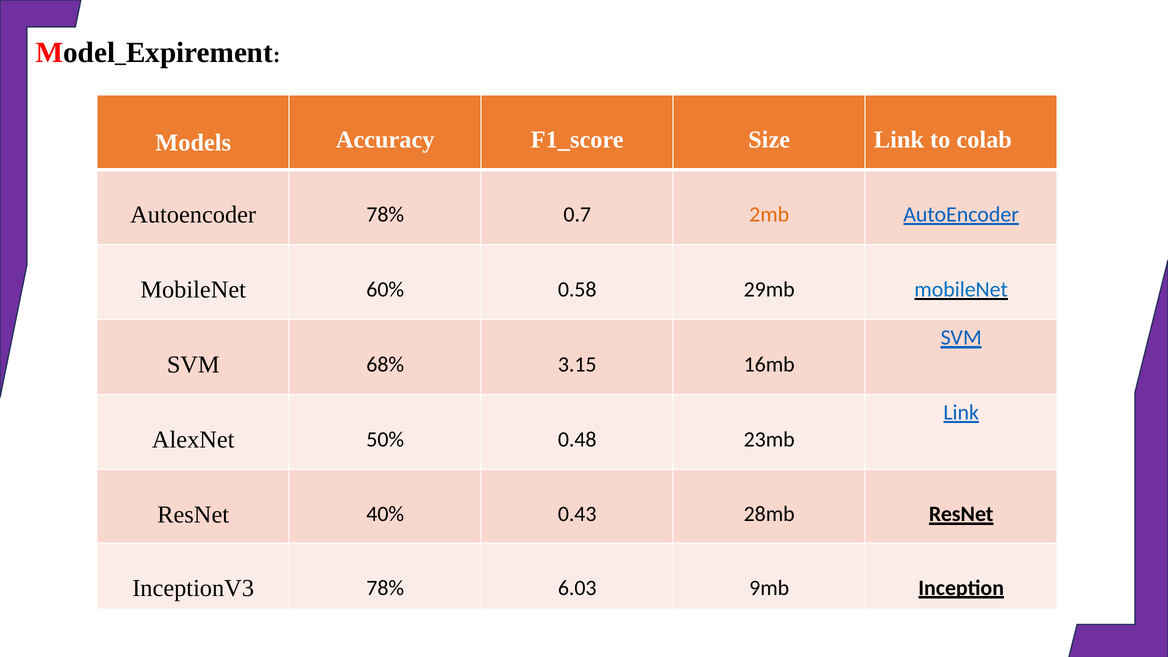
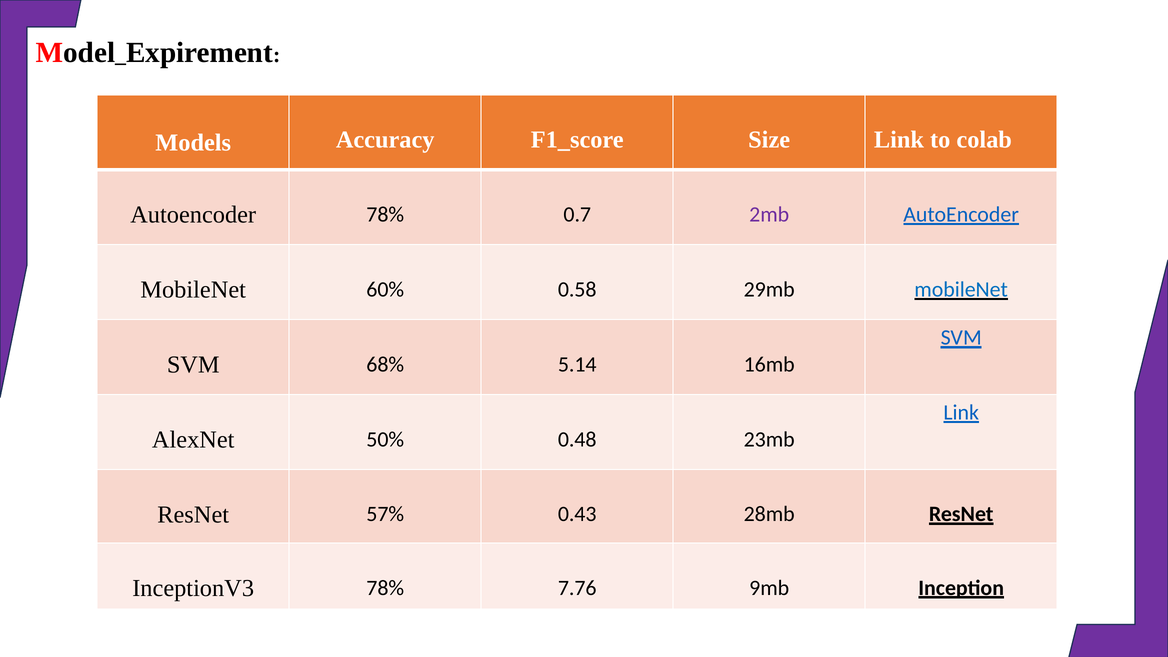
2mb colour: orange -> purple (769, 214)
3.15: 3.15 -> 5.14 (577, 364)
40%: 40% -> 57% (385, 514)
6.03: 6.03 -> 7.76 (577, 588)
